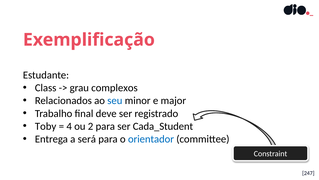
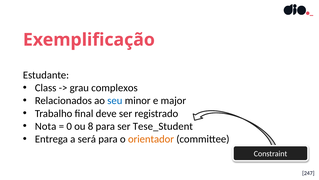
Toby: Toby -> Nota (46, 126)
4: 4 -> 0 (69, 126)
2: 2 -> 8 (91, 126)
Cada_Student: Cada_Student -> Tese_Student (163, 126)
orientador colour: blue -> orange (151, 139)
